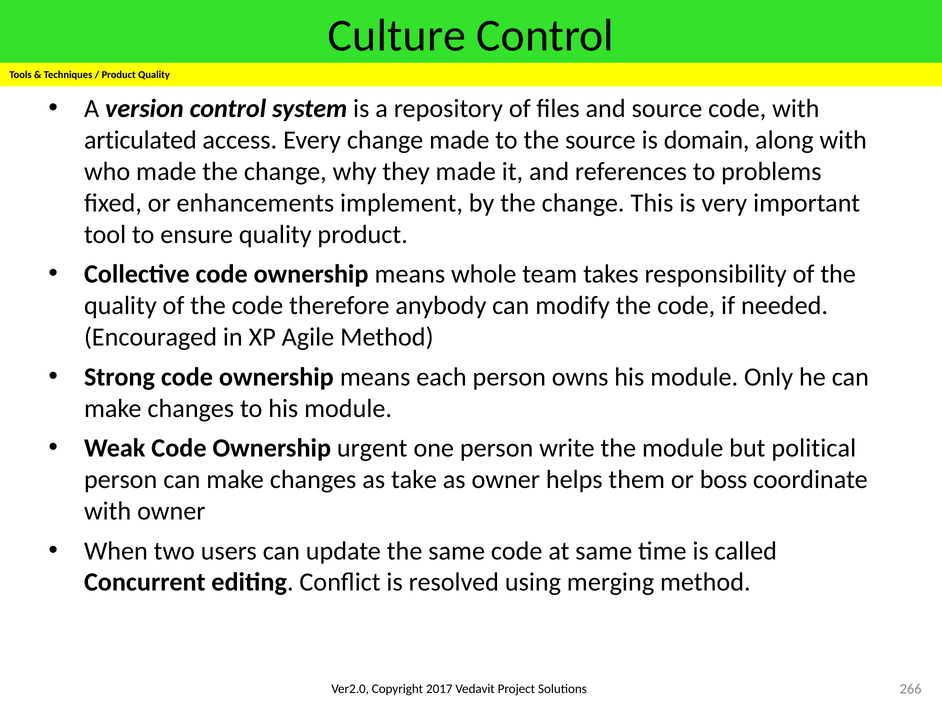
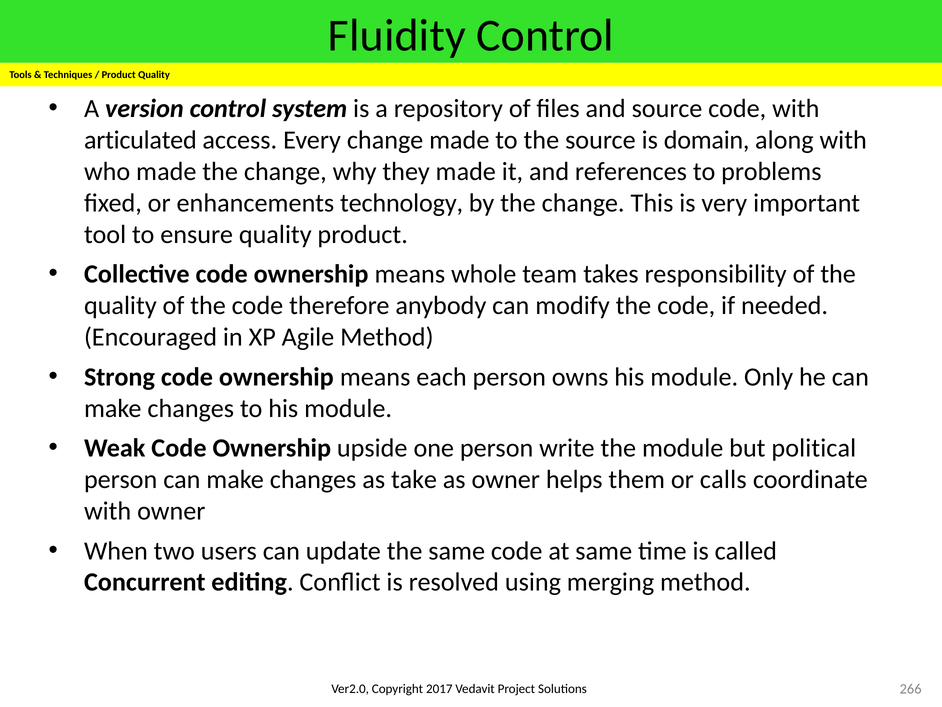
Culture: Culture -> Fluidity (397, 35)
implement: implement -> technology (402, 203)
urgent: urgent -> upside (372, 448)
boss: boss -> calls (723, 479)
